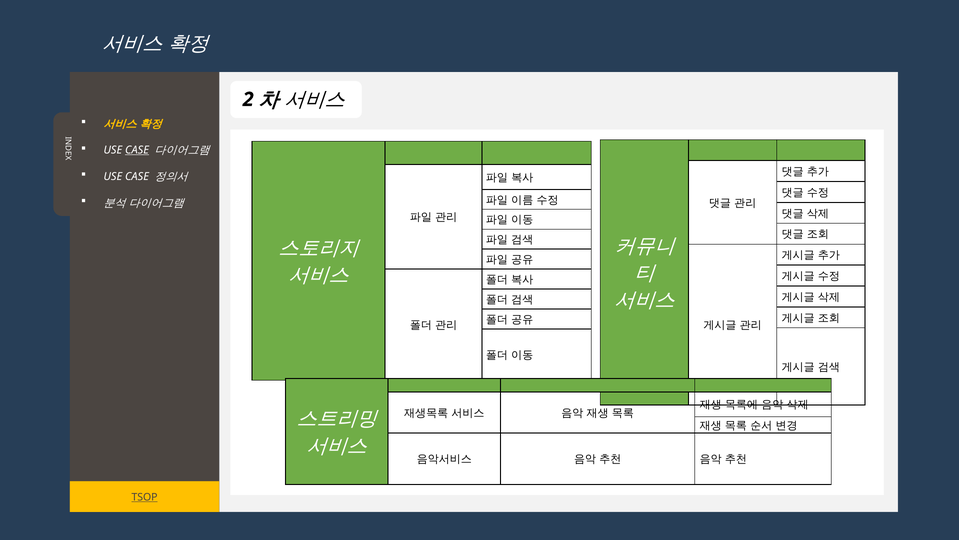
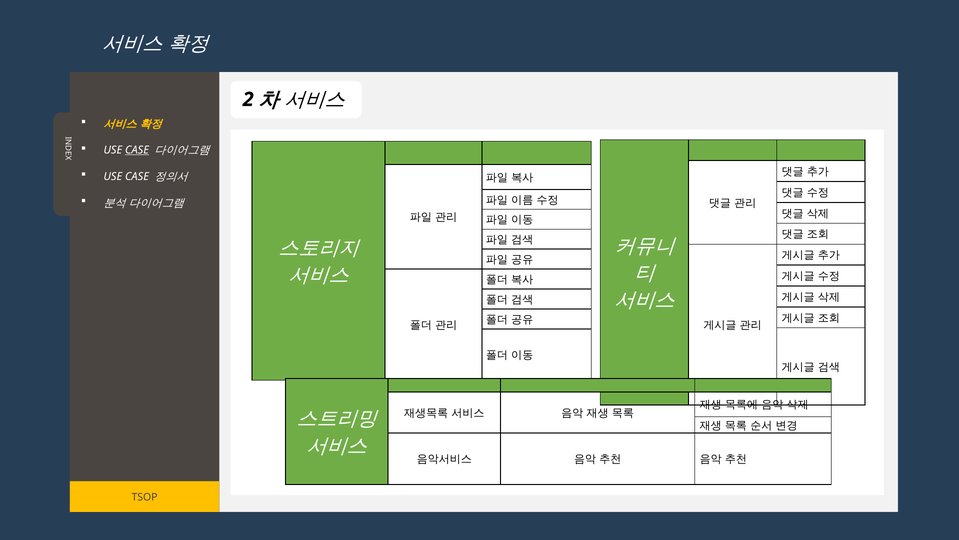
TSOP underline: present -> none (145, 497)
